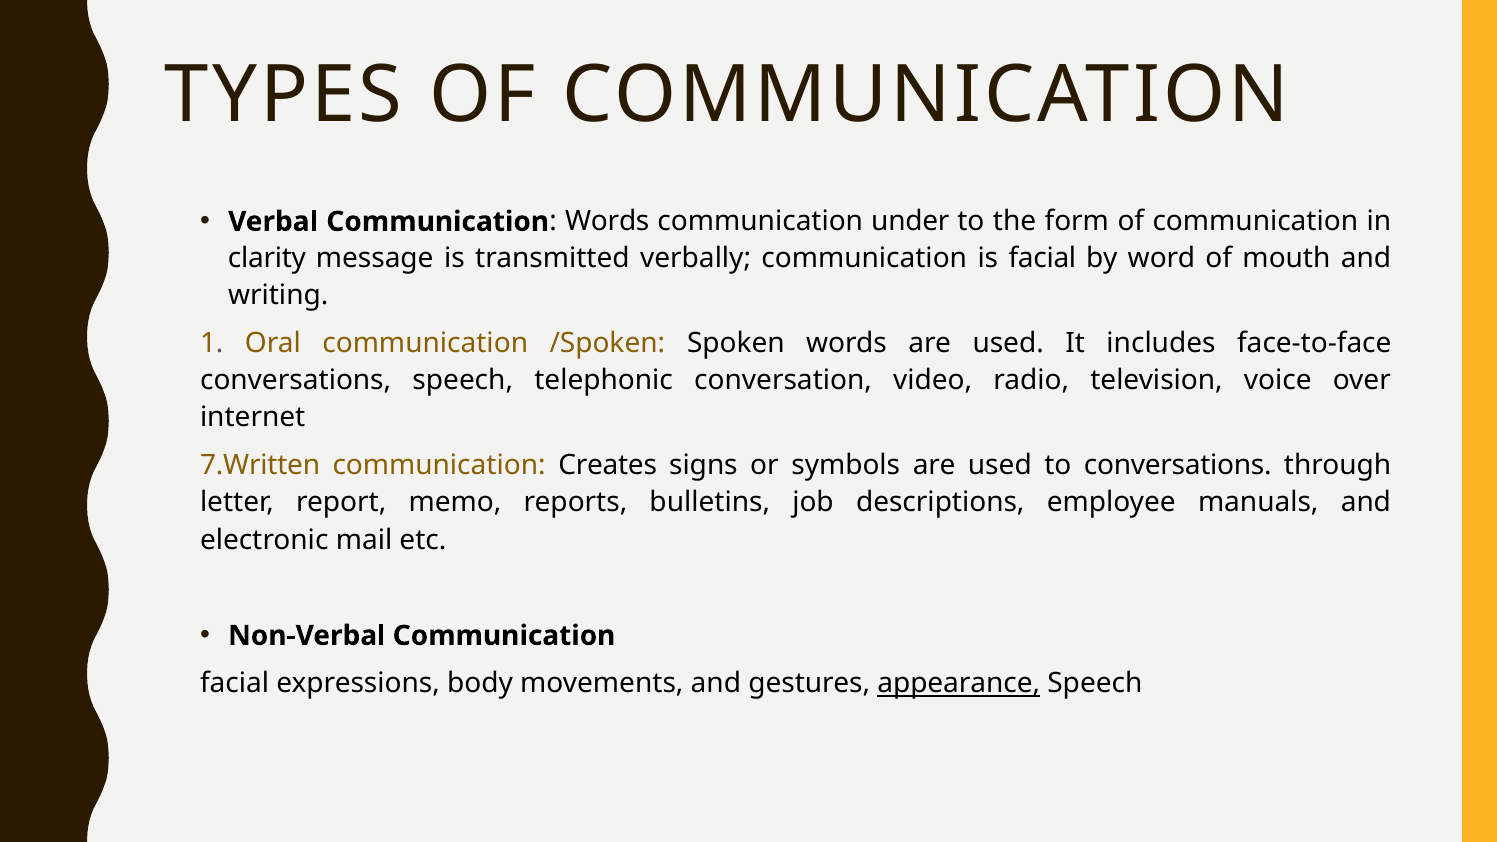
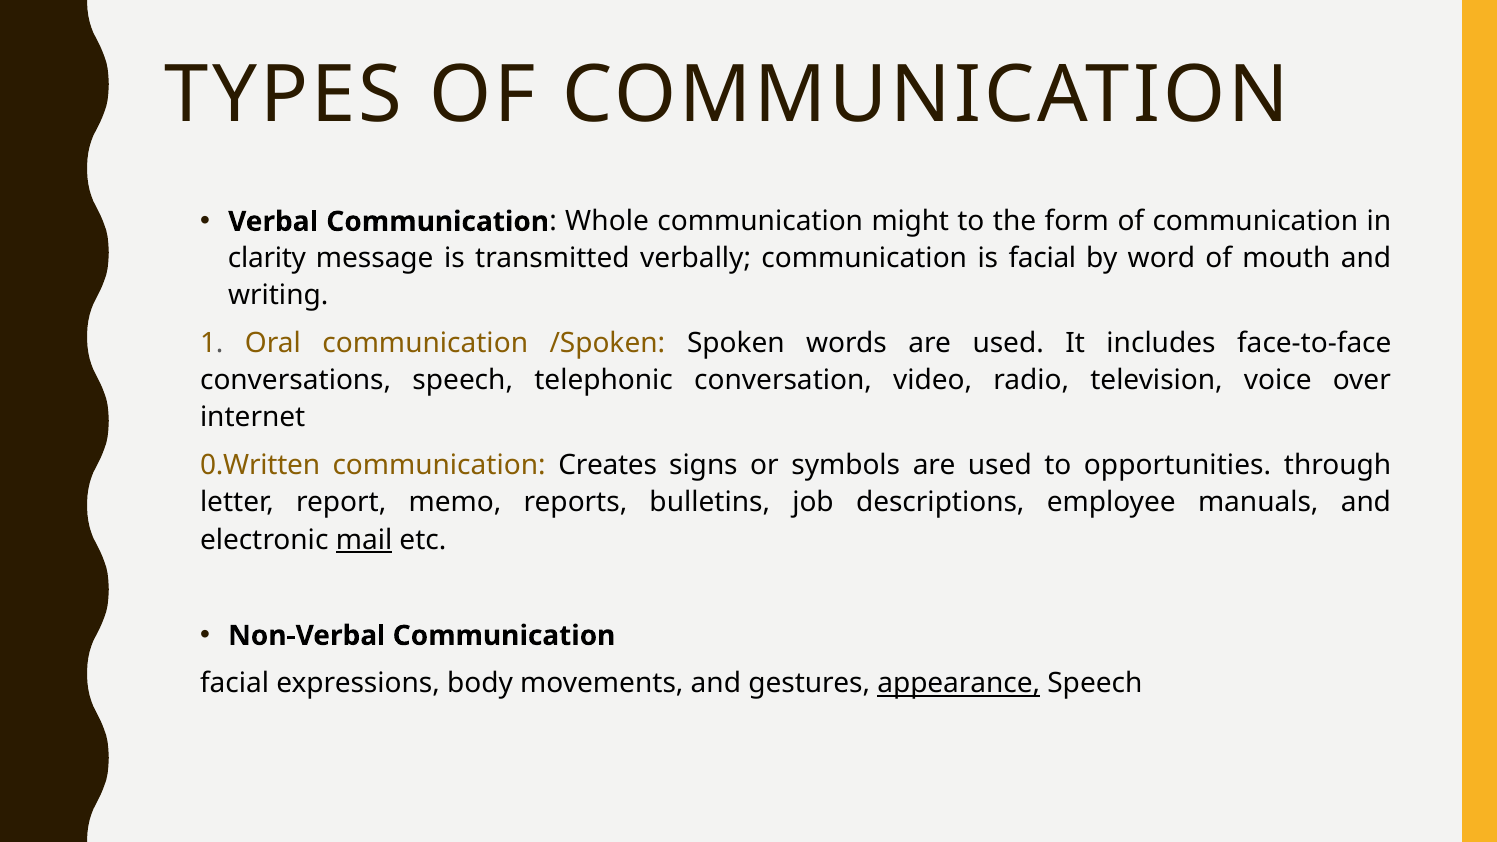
Words: Words -> Whole (607, 222)
under: under -> might (910, 222)
7.Written: 7.Written -> 0.Written (260, 466)
to conversations: conversations -> opportunities (1178, 466)
mail underline: none -> present (364, 540)
